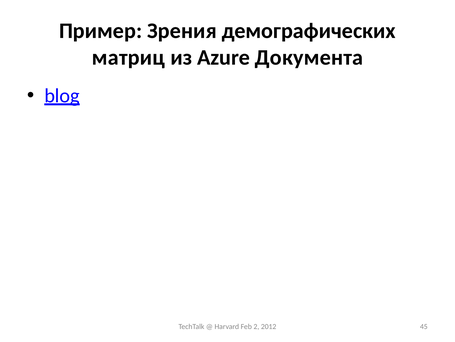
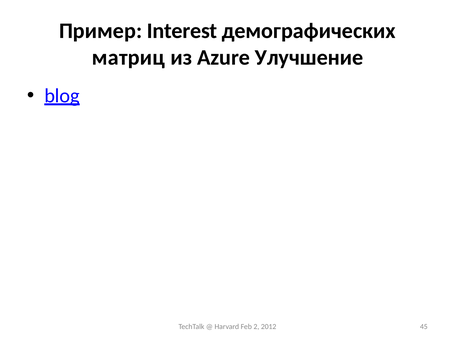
Зрения: Зрения -> Interest (182, 31)
Документа: Документа -> Улучшение (309, 57)
